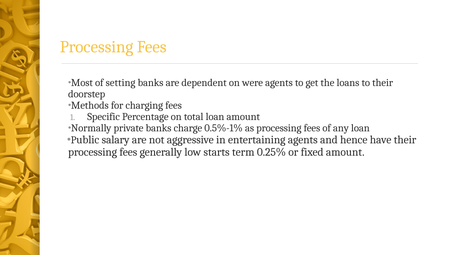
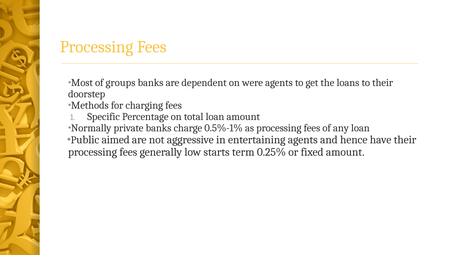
setting: setting -> groups (121, 82)
salary: salary -> aimed (116, 139)
